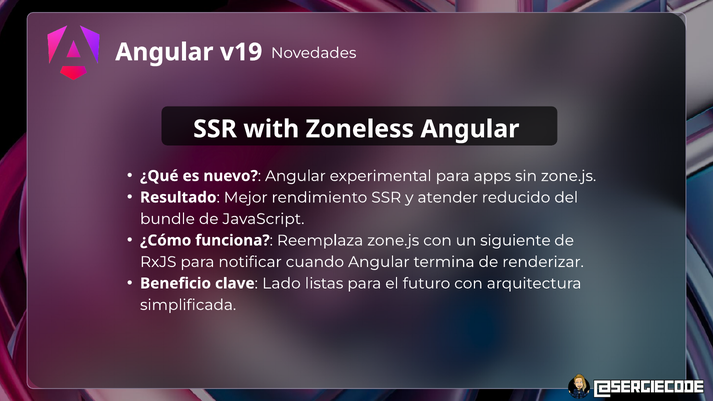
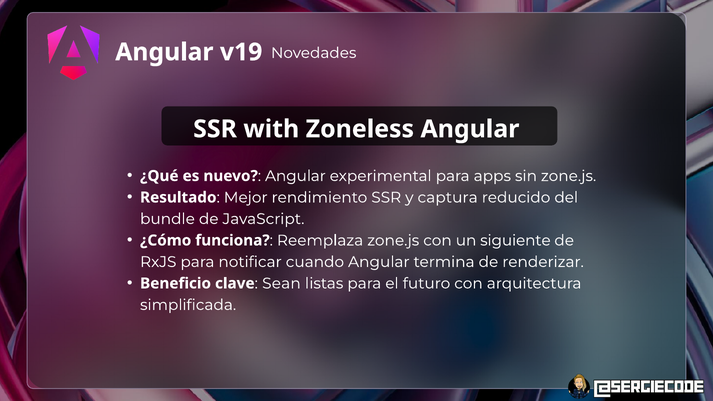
atender: atender -> captura (448, 197)
Lado: Lado -> Sean (281, 283)
